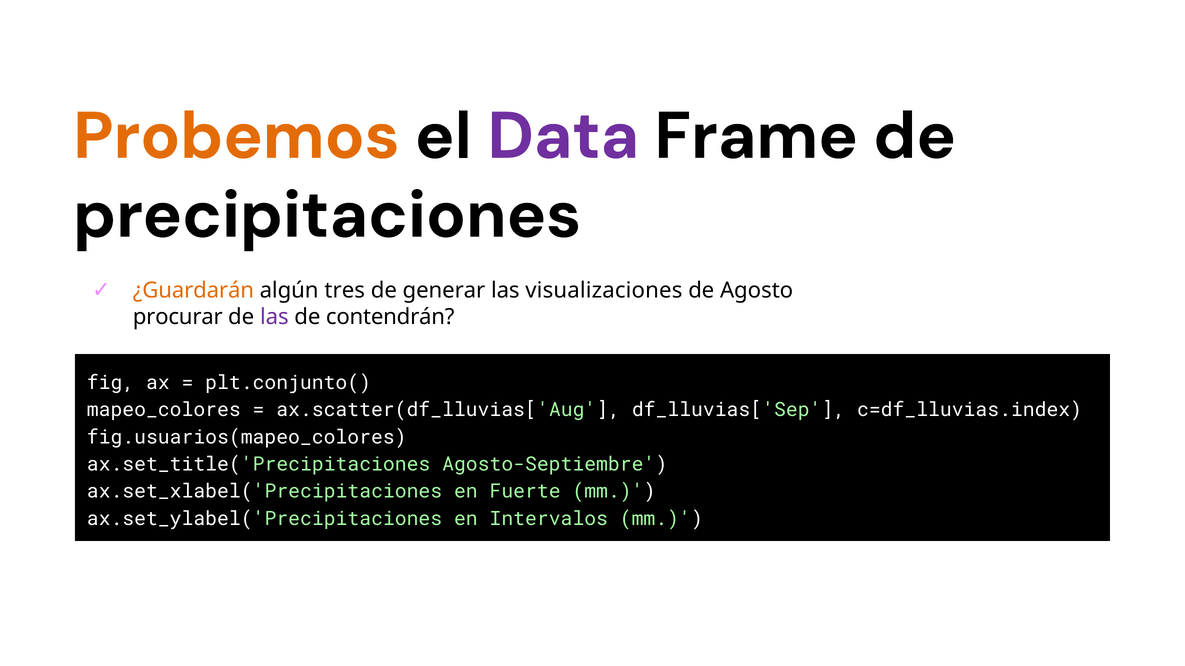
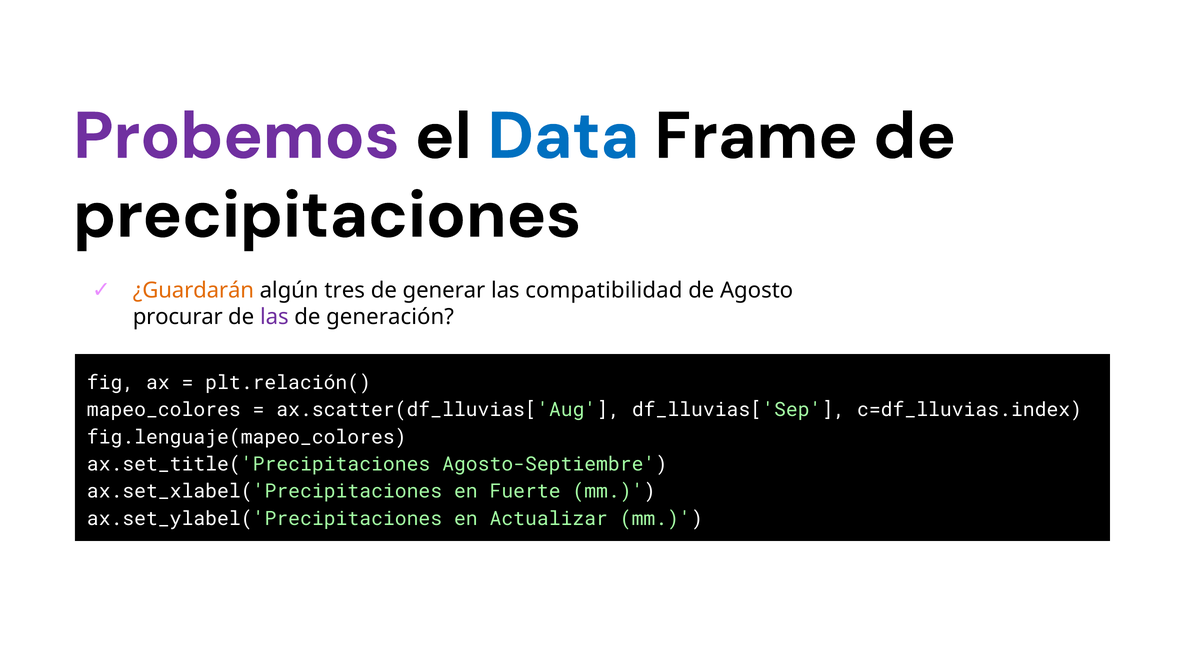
Probemos colour: orange -> purple (236, 136)
Data colour: purple -> blue (563, 136)
visualizaciones: visualizaciones -> compatibilidad (604, 290)
contendrán: contendrán -> generación (390, 317)
plt.conjunto(: plt.conjunto( -> plt.relación( (288, 383)
fig.usuarios(mapeo_colores: fig.usuarios(mapeo_colores -> fig.lenguaje(mapeo_colores (247, 437)
Intervalos: Intervalos -> Actualizar (549, 519)
